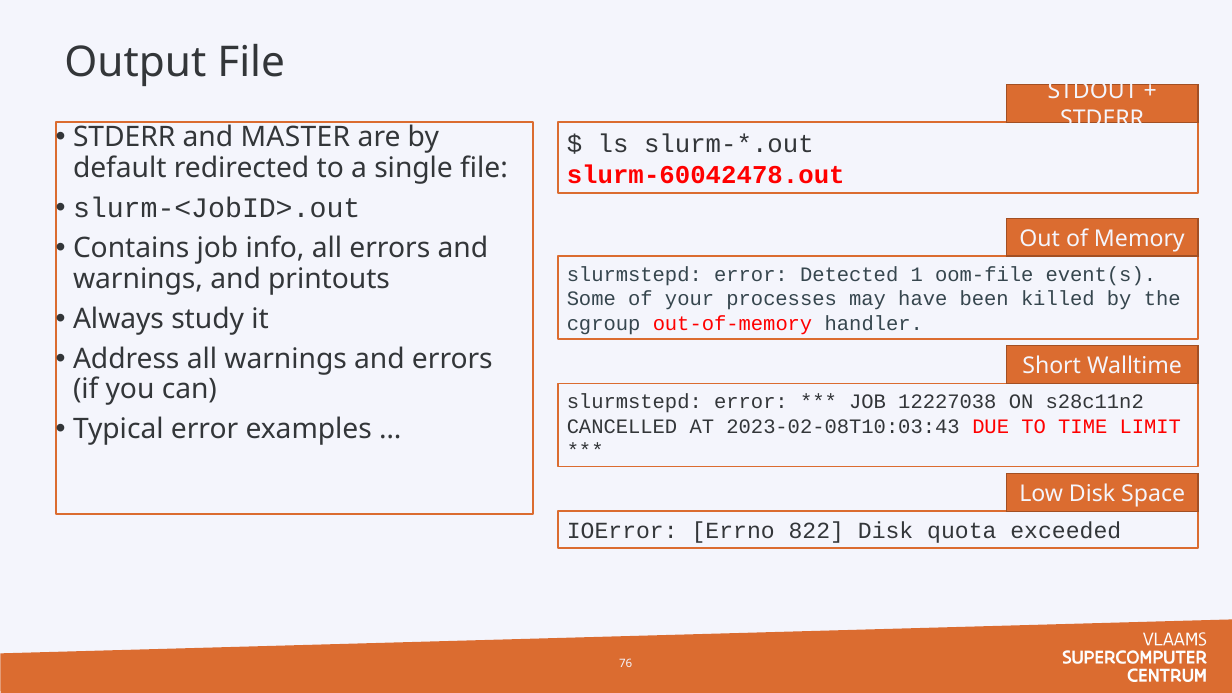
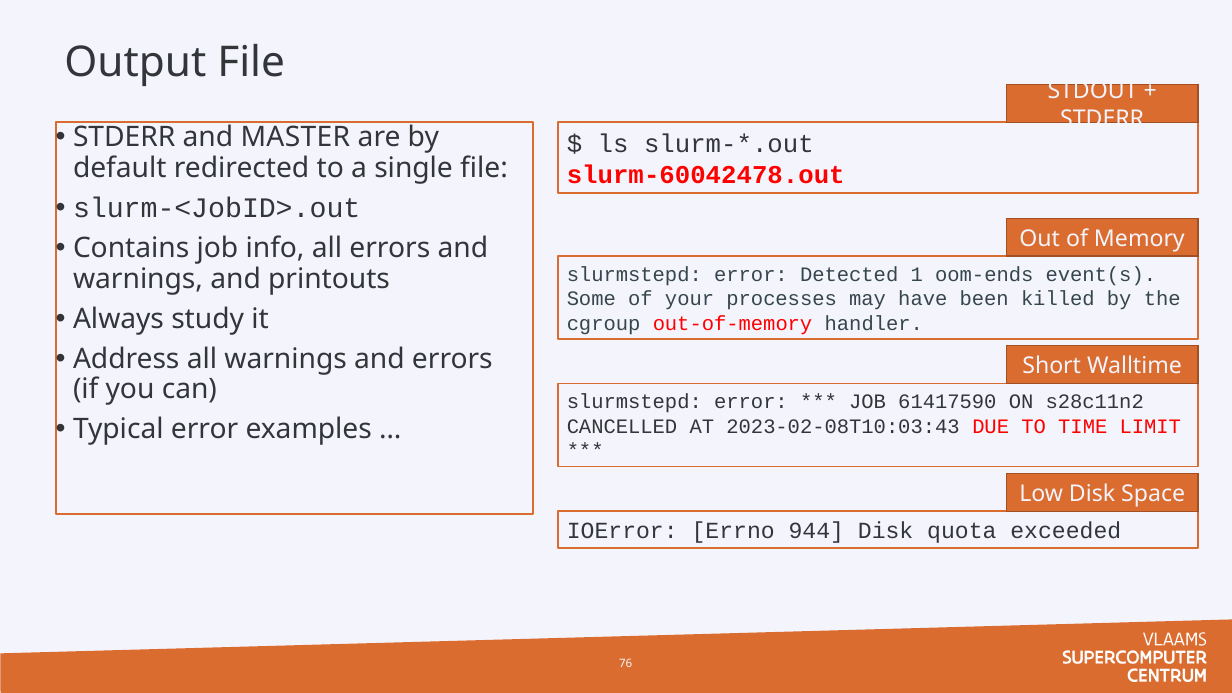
oom-file: oom-file -> oom-ends (984, 274)
12227038: 12227038 -> 61417590 (947, 402)
822: 822 -> 944 (816, 531)
